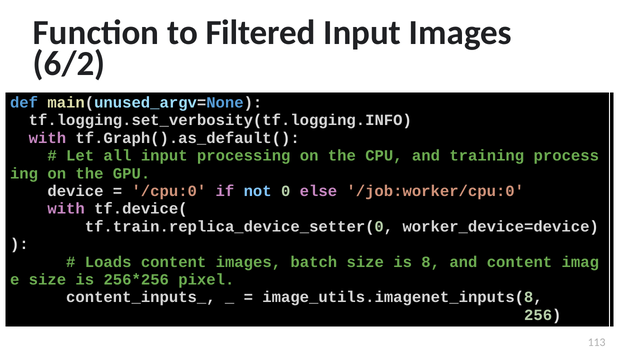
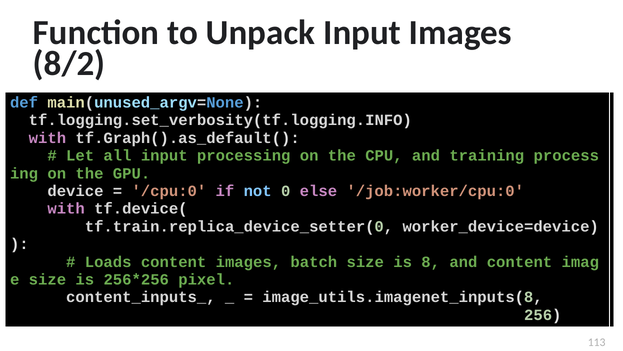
Filtered: Filtered -> Unpack (260, 33)
6/2: 6/2 -> 8/2 (69, 64)
